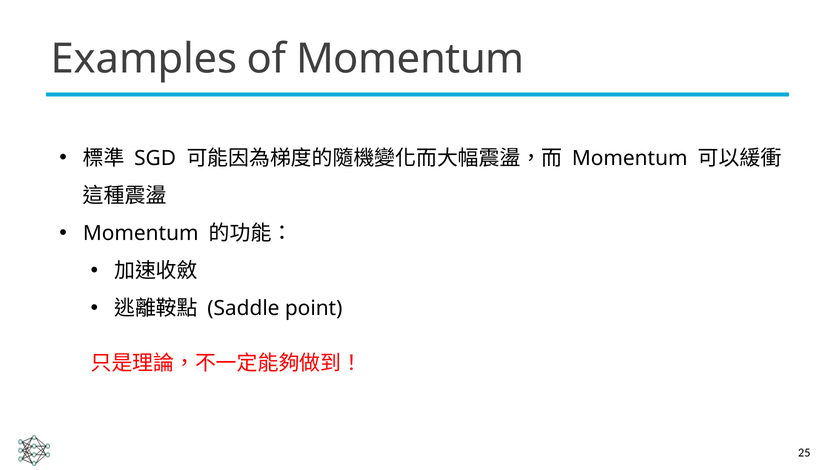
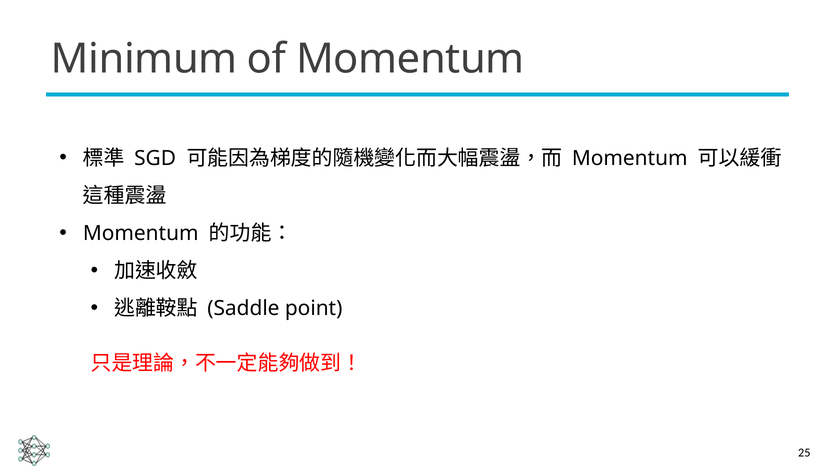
Examples: Examples -> Minimum (144, 59)
